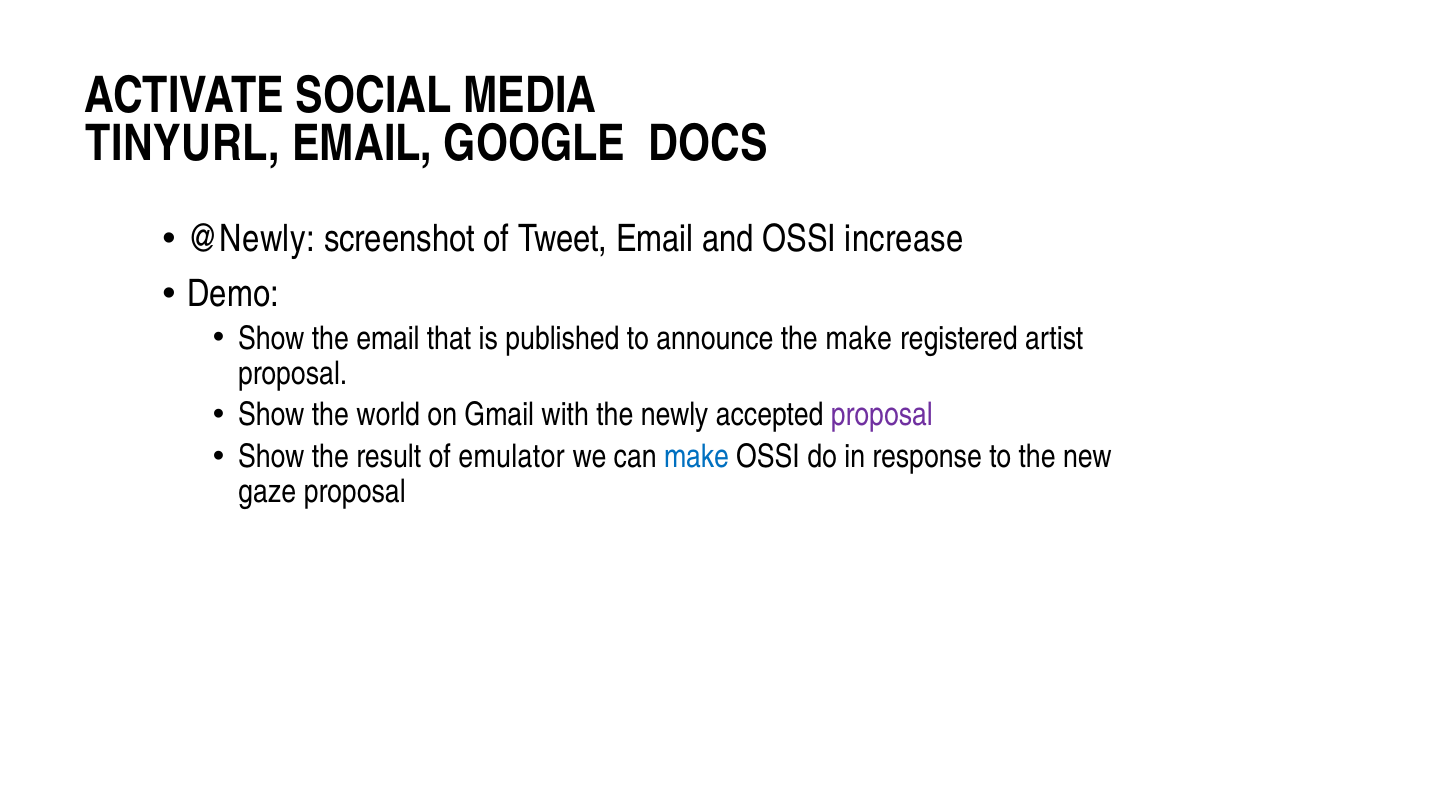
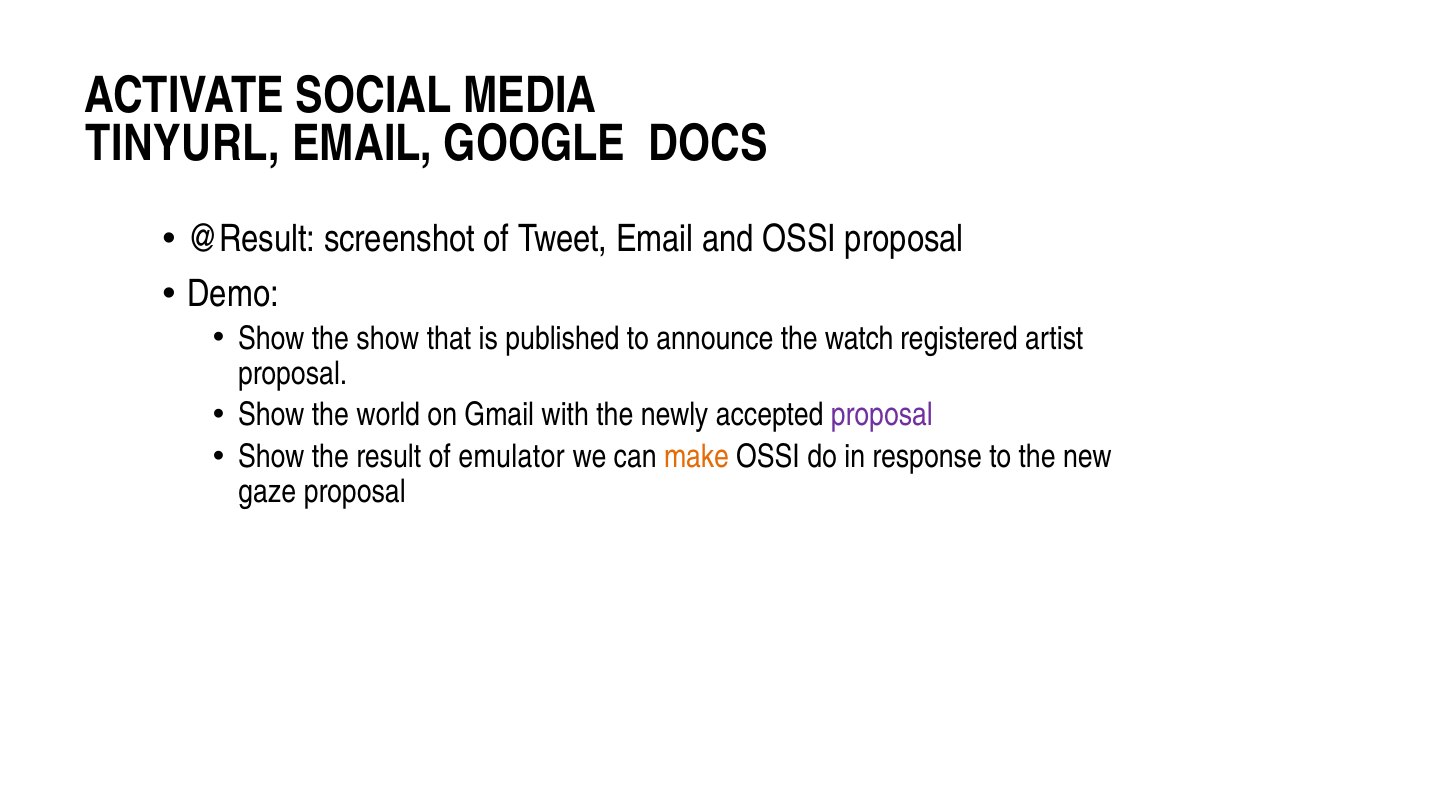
@Newly: @Newly -> @Result (252, 239)
OSSI increase: increase -> proposal (904, 239)
the email: email -> show (388, 338)
the make: make -> watch (859, 338)
make colour: blue -> orange (697, 456)
